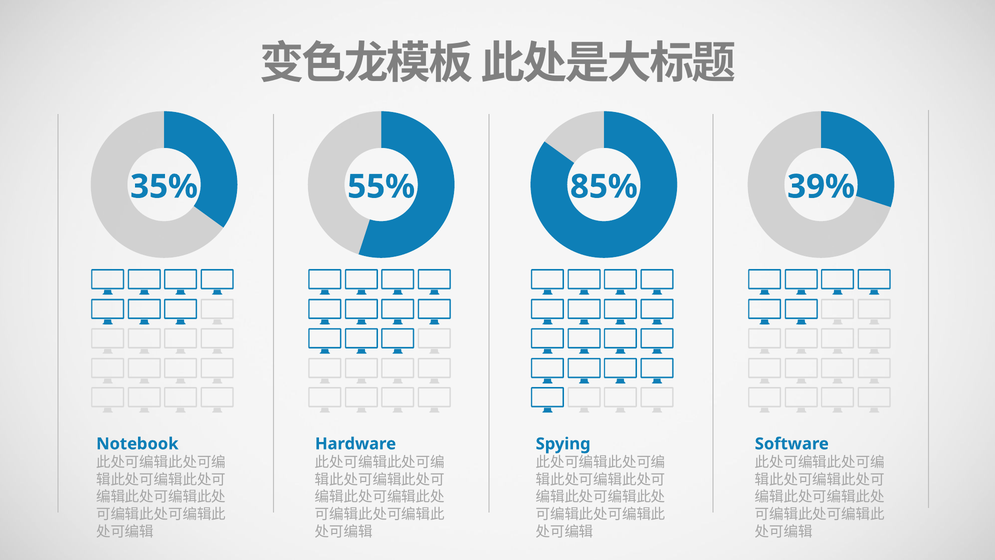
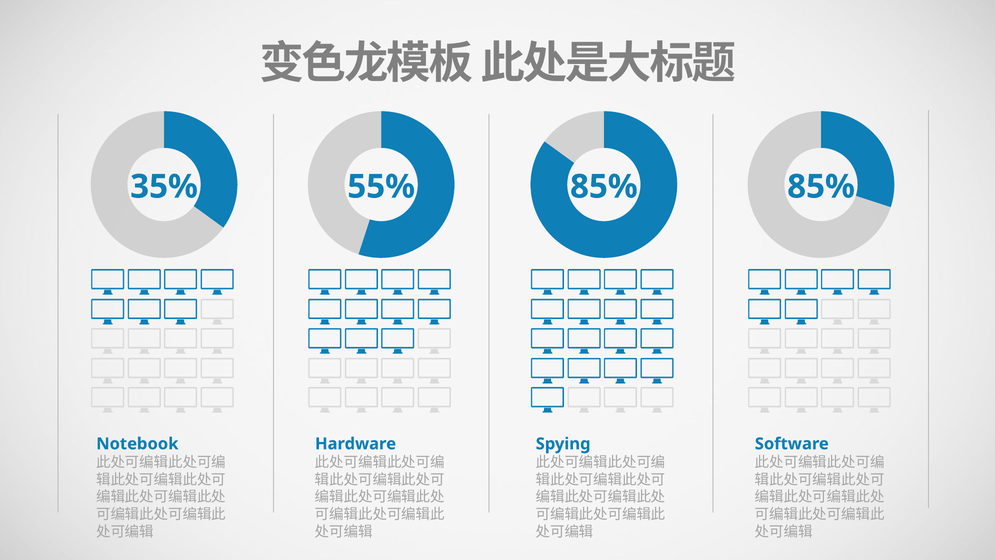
85% 39%: 39% -> 85% (821, 187)
